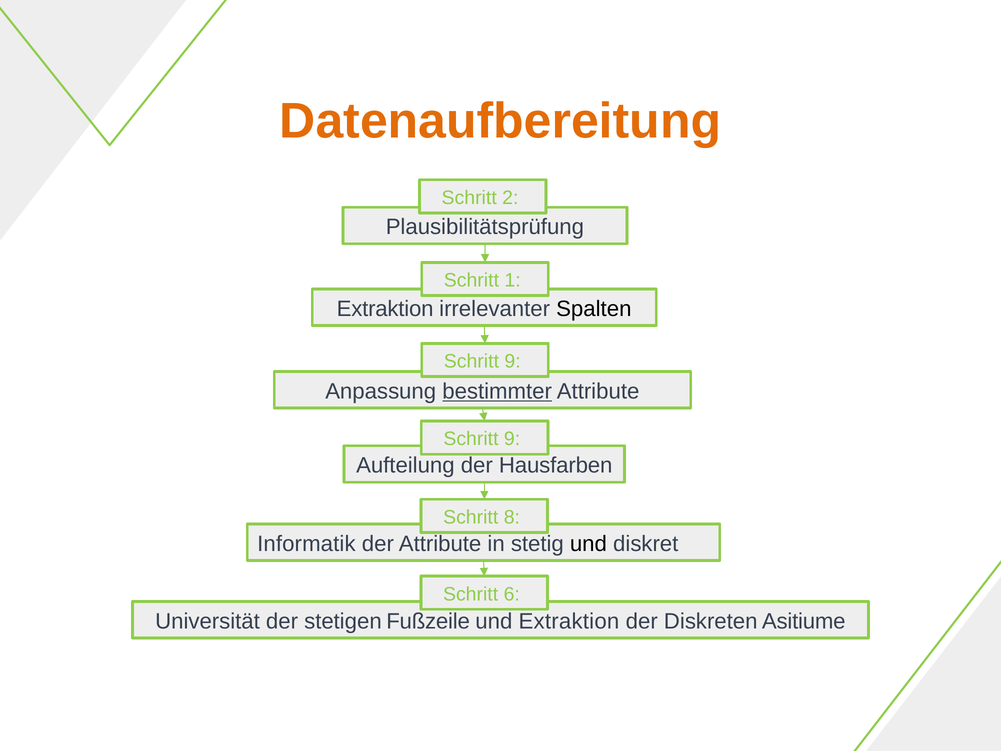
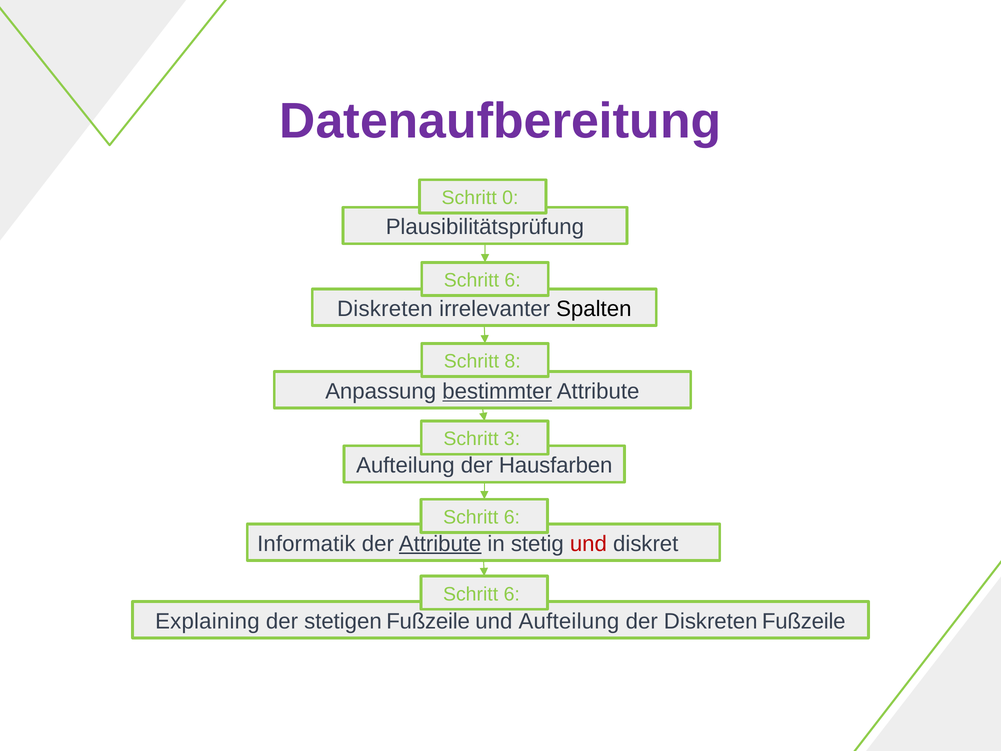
Datenaufbereitung colour: orange -> purple (500, 121)
2: 2 -> 0 (510, 198)
1: 1 -> 6 (513, 280)
Extraktion: Extraktion -> Diskreten (385, 309)
9: 9 -> 8 (513, 361)
9: 9 -> 3 (512, 439)
8: 8 -> 6 (512, 517)
Attribute underline: none -> present (440, 544)
und colour: black -> red (588, 544)
Universität: Universität -> Explaining (207, 621)
und Extraktion: Extraktion -> Aufteilung (569, 621)
Diskreten Asitiume: Asitiume -> Fußzeile (804, 621)
